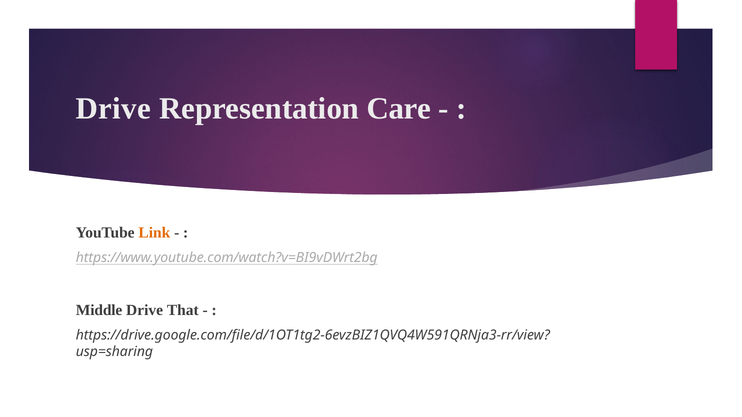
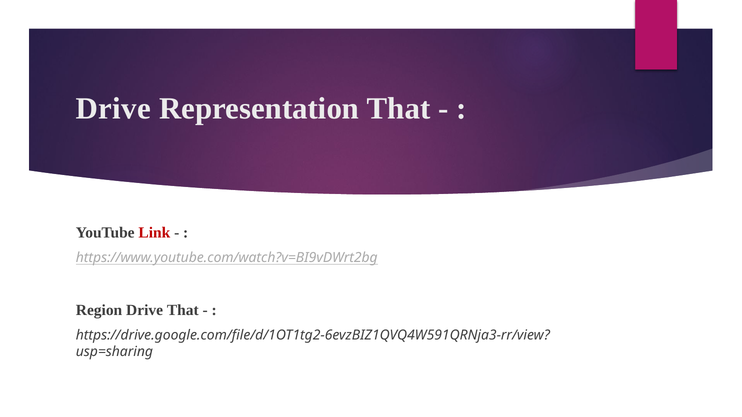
Representation Care: Care -> That (399, 109)
Link colour: orange -> red (154, 233)
Middle: Middle -> Region (99, 310)
